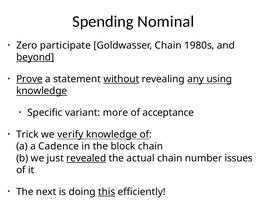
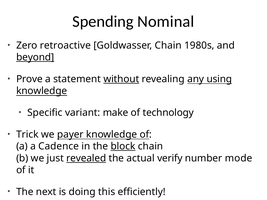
participate: participate -> retroactive (65, 45)
Prove underline: present -> none (29, 79)
more: more -> make (116, 113)
acceptance: acceptance -> technology (168, 113)
verify: verify -> payer (70, 135)
block underline: none -> present (123, 146)
actual chain: chain -> verify (170, 158)
issues: issues -> mode (239, 158)
this underline: present -> none (107, 192)
